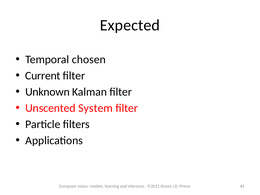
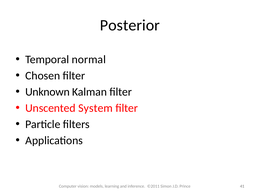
Expected: Expected -> Posterior (130, 25)
chosen: chosen -> normal (89, 59)
Current: Current -> Chosen (43, 76)
